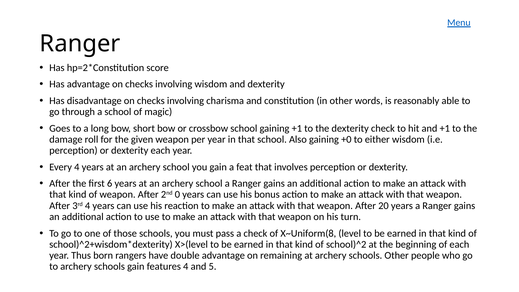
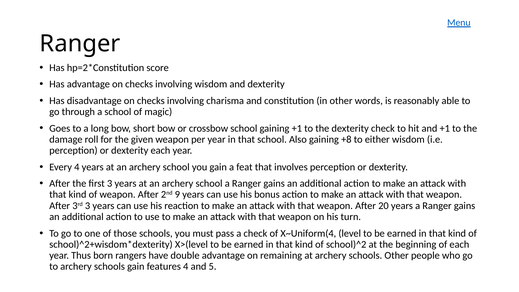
+0: +0 -> +8 (346, 139)
first 6: 6 -> 3 (110, 183)
0: 0 -> 9 (177, 195)
3rd 4: 4 -> 3 (88, 206)
X~Uniform(8: X~Uniform(8 -> X~Uniform(4 (308, 233)
